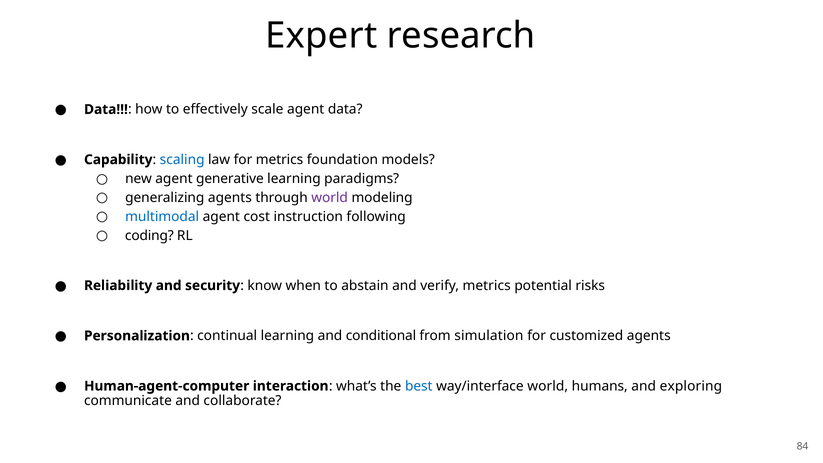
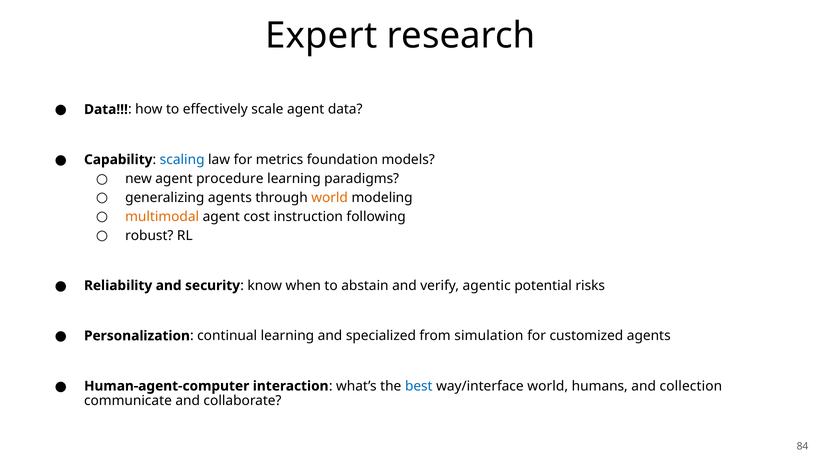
generative: generative -> procedure (230, 179)
world colour: purple -> orange (330, 198)
multimodal colour: blue -> orange (162, 217)
coding: coding -> robust (149, 236)
verify metrics: metrics -> agentic (487, 286)
conditional: conditional -> specialized (381, 336)
exploring: exploring -> collection (691, 386)
